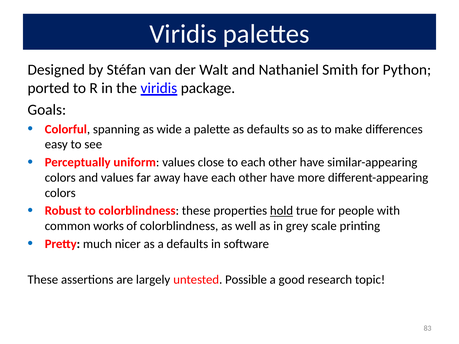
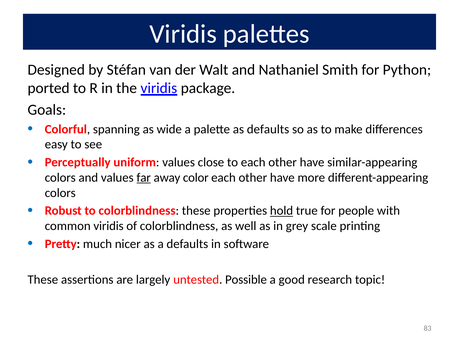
far underline: none -> present (144, 178)
away have: have -> color (196, 178)
common works: works -> viridis (109, 226)
